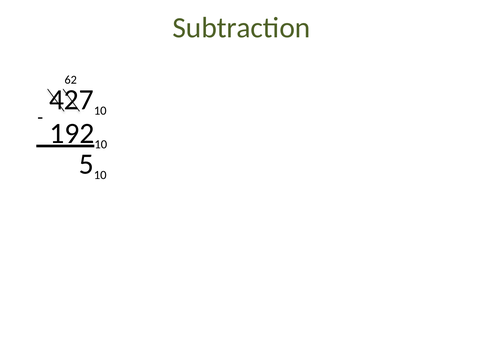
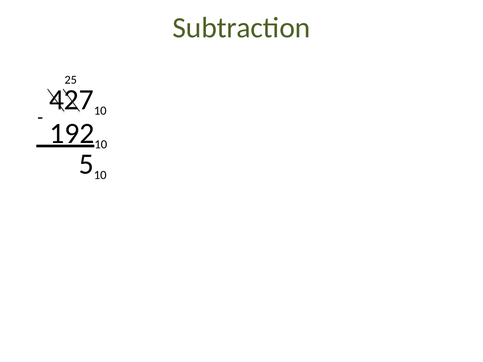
62: 62 -> 25 (71, 80)
